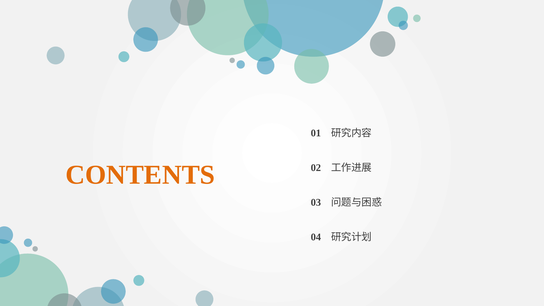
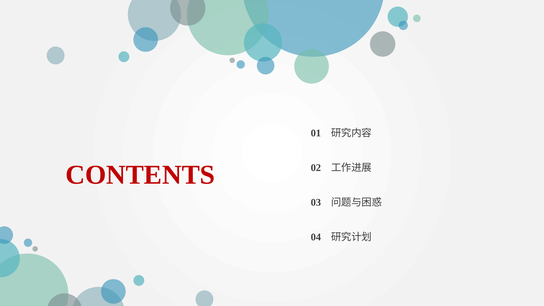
CONTENTS colour: orange -> red (140, 175)
